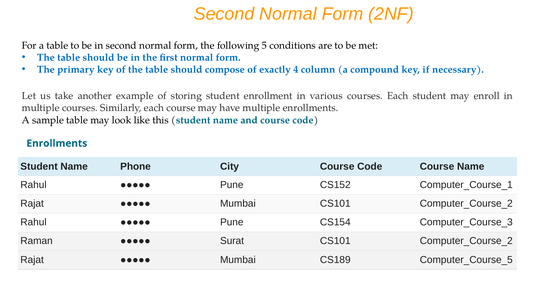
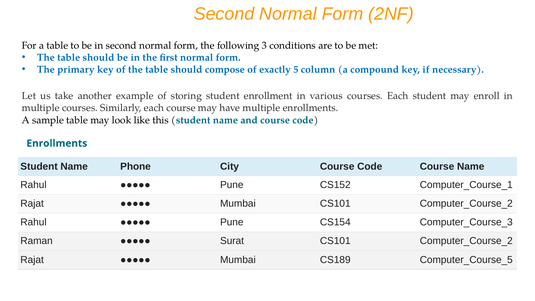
5: 5 -> 3 (264, 45)
4: 4 -> 5 (296, 70)
